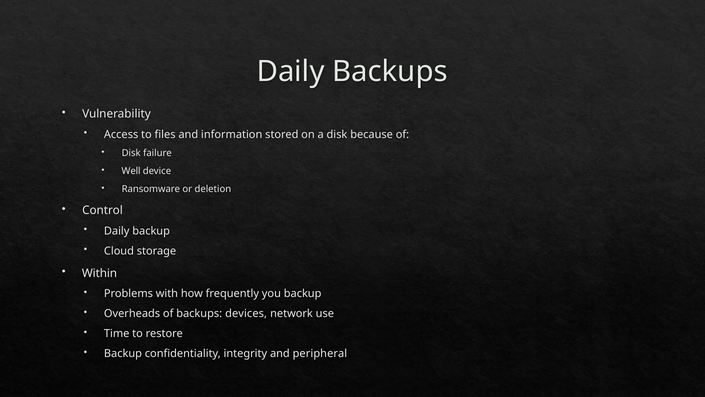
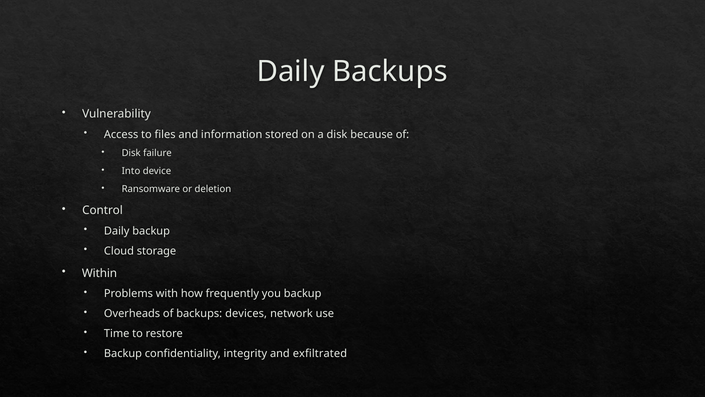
Well: Well -> Into (131, 171)
peripheral: peripheral -> exfiltrated (320, 353)
